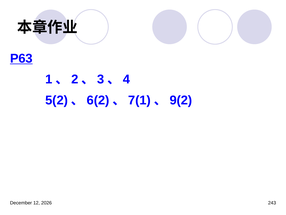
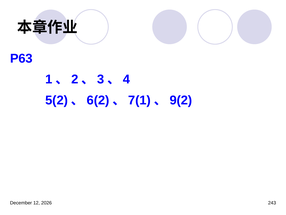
P63 underline: present -> none (21, 58)
